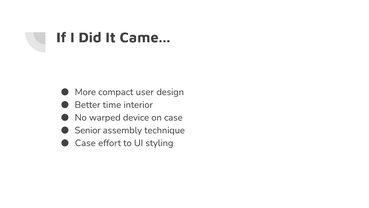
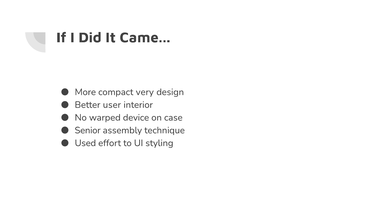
user: user -> very (145, 92)
time: time -> user (112, 105)
Case: Case -> Used (85, 143)
